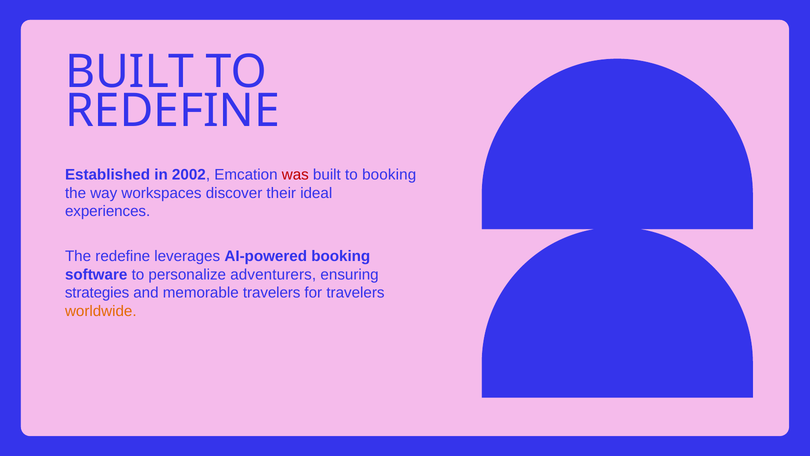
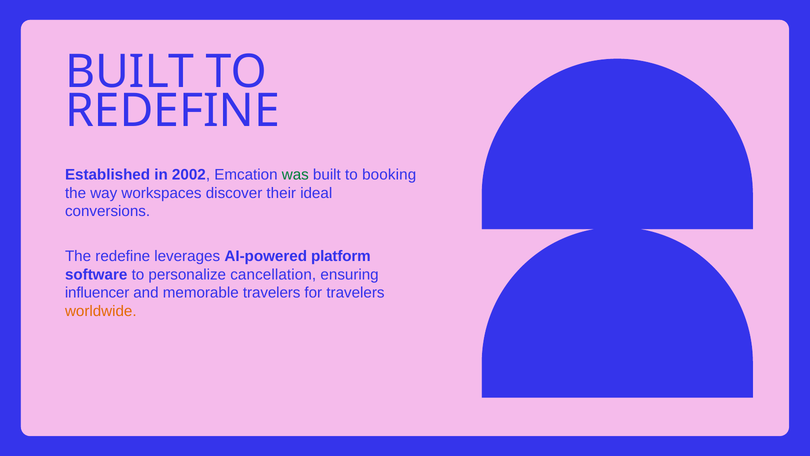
was colour: red -> green (295, 175)
experiences: experiences -> conversions (108, 211)
AI-powered booking: booking -> platform (341, 256)
adventurers: adventurers -> cancellation (273, 274)
strategies: strategies -> influencer (97, 293)
